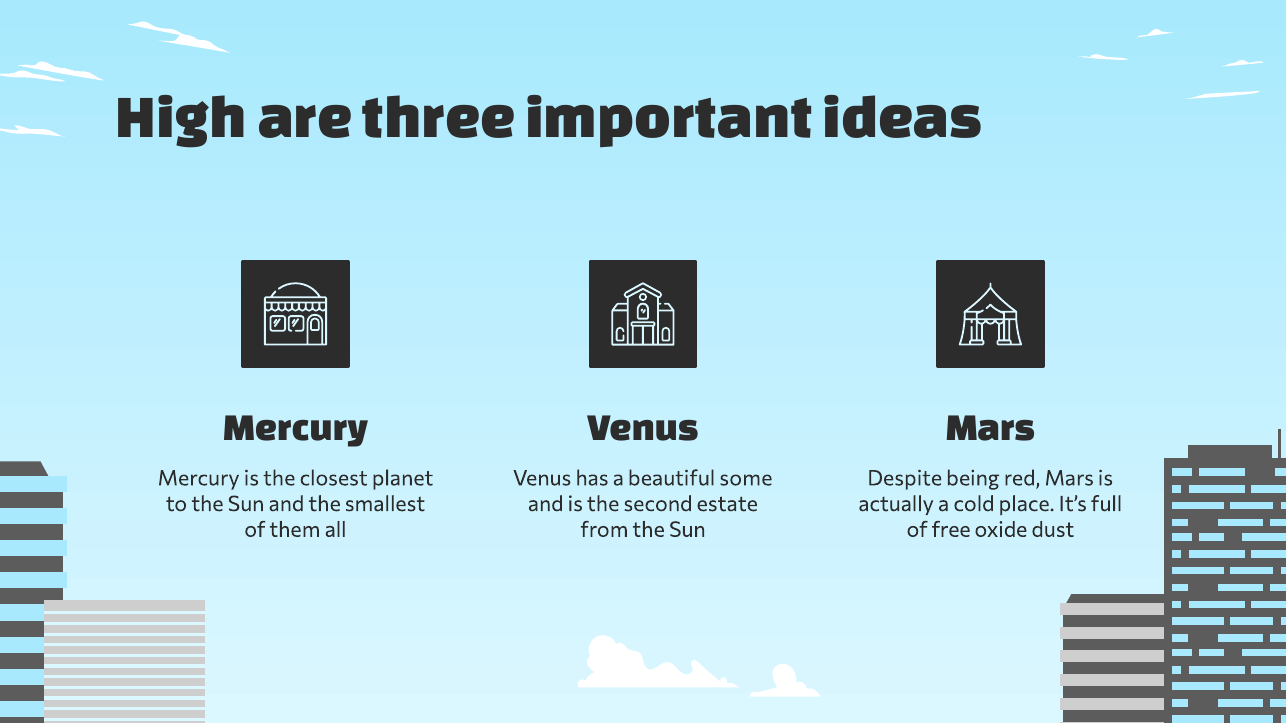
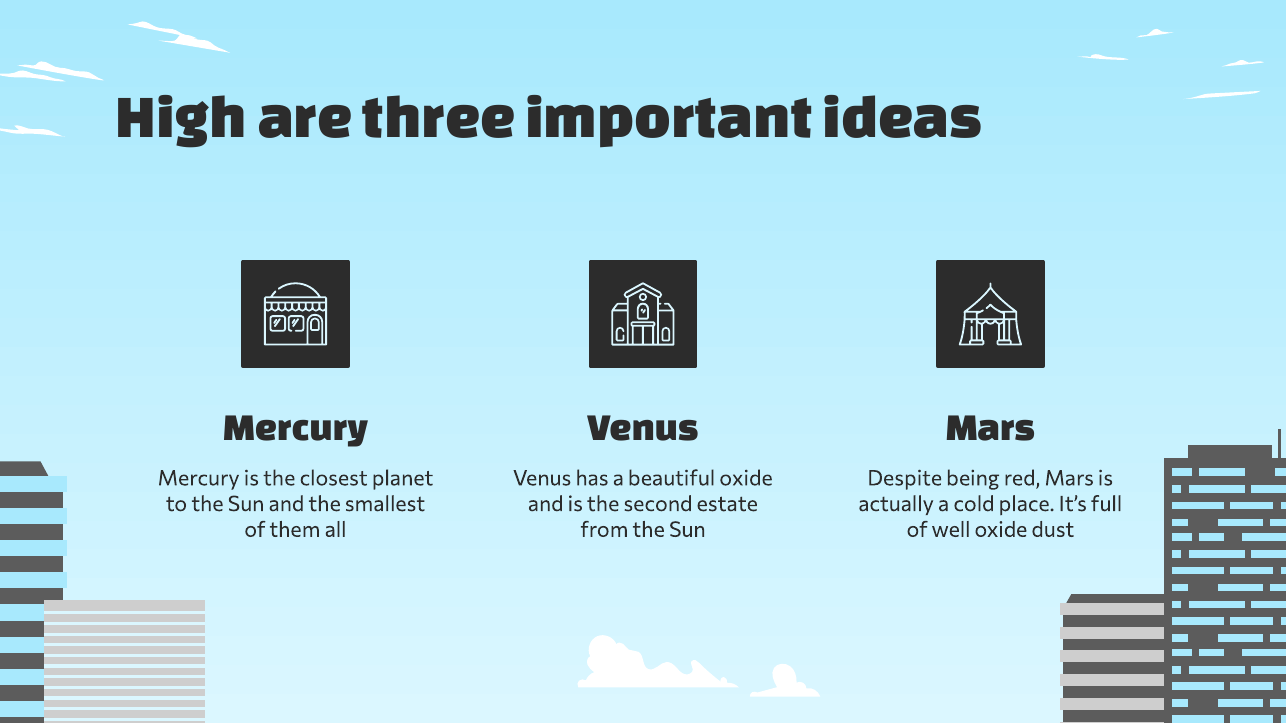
beautiful some: some -> oxide (746, 479)
free: free -> well (951, 530)
